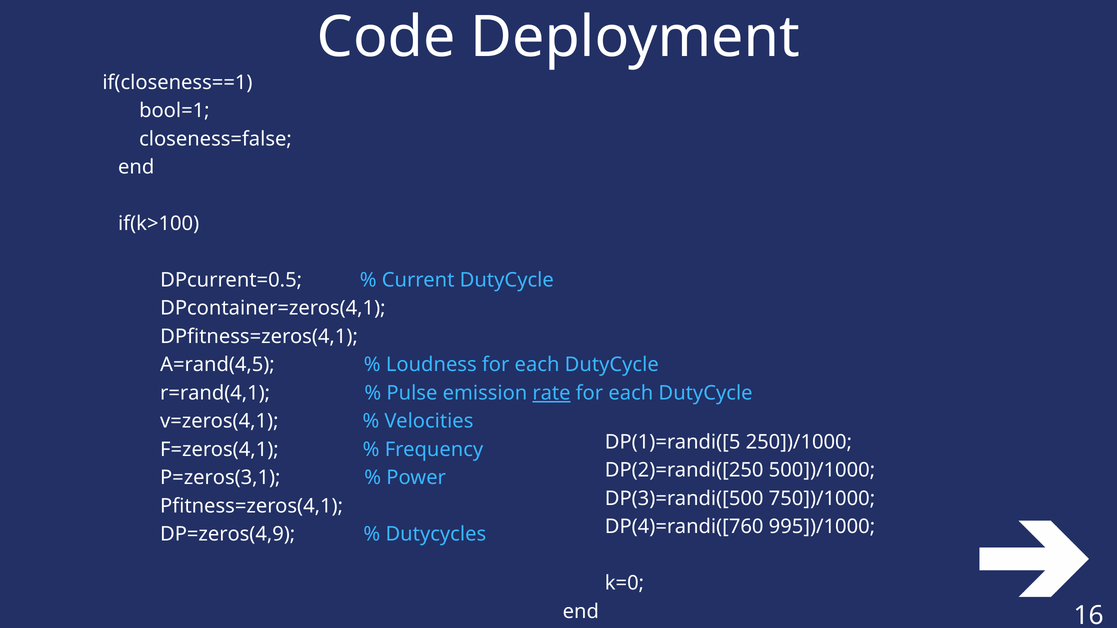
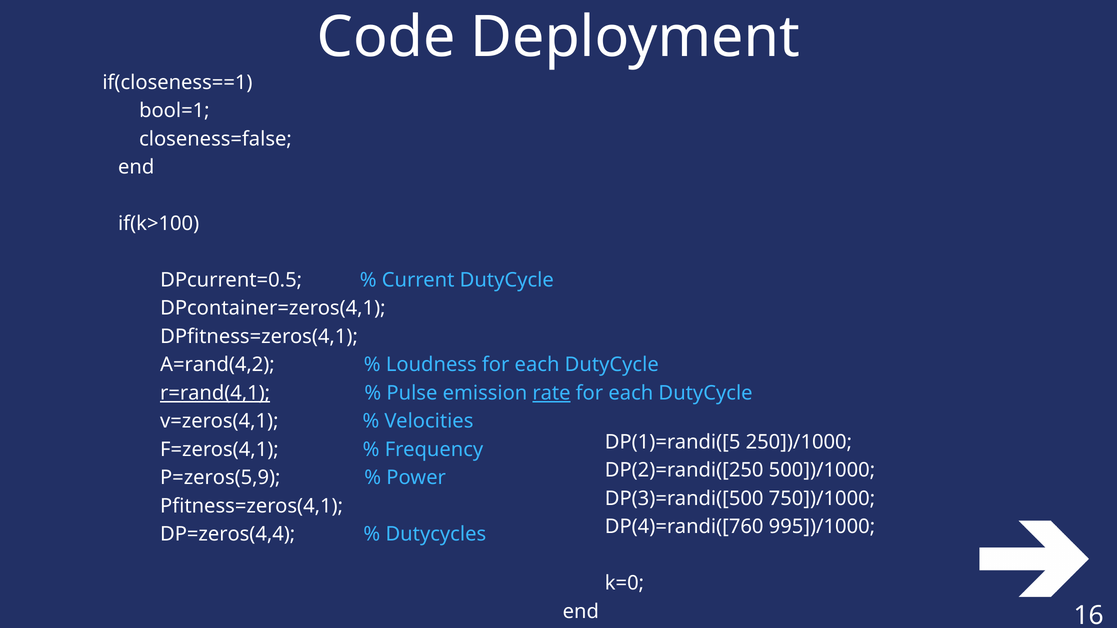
A=rand(4,5: A=rand(4,5 -> A=rand(4,2 (217, 365)
r=rand(4,1 underline: none -> present (215, 393)
P=zeros(3,1: P=zeros(3,1 -> P=zeros(5,9 (220, 478)
DP=zeros(4,9: DP=zeros(4,9 -> DP=zeros(4,4 (228, 534)
